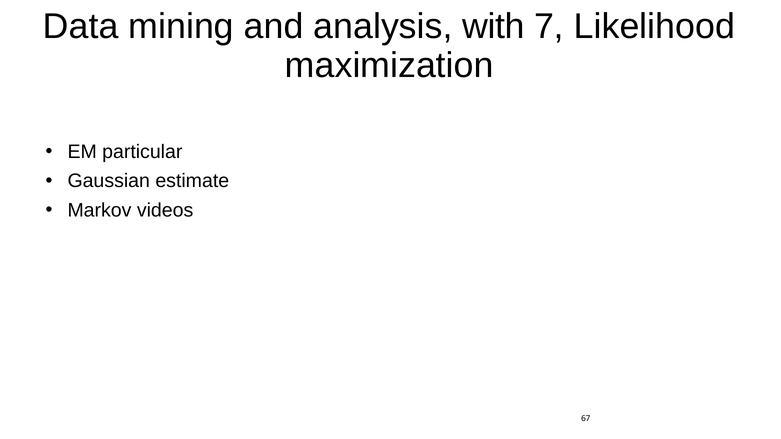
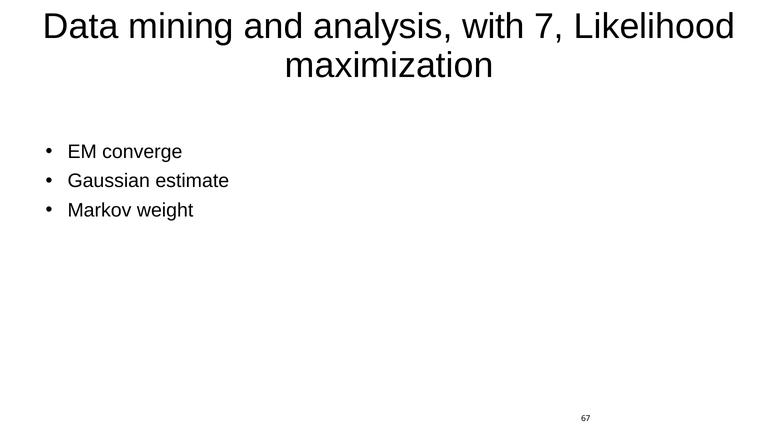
particular: particular -> converge (142, 152)
videos: videos -> weight (165, 210)
